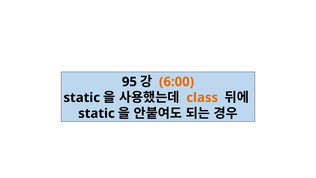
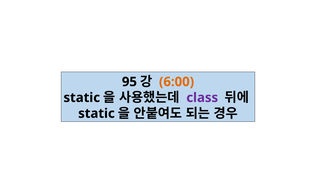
class colour: orange -> purple (202, 98)
